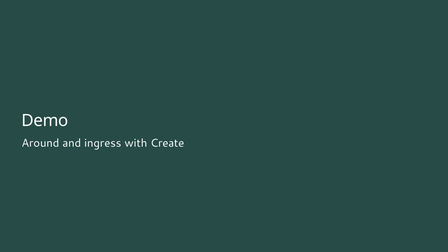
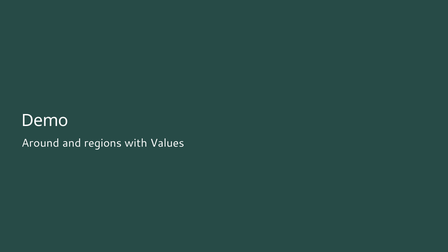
ingress: ingress -> regions (103, 143)
Create: Create -> Values (167, 143)
